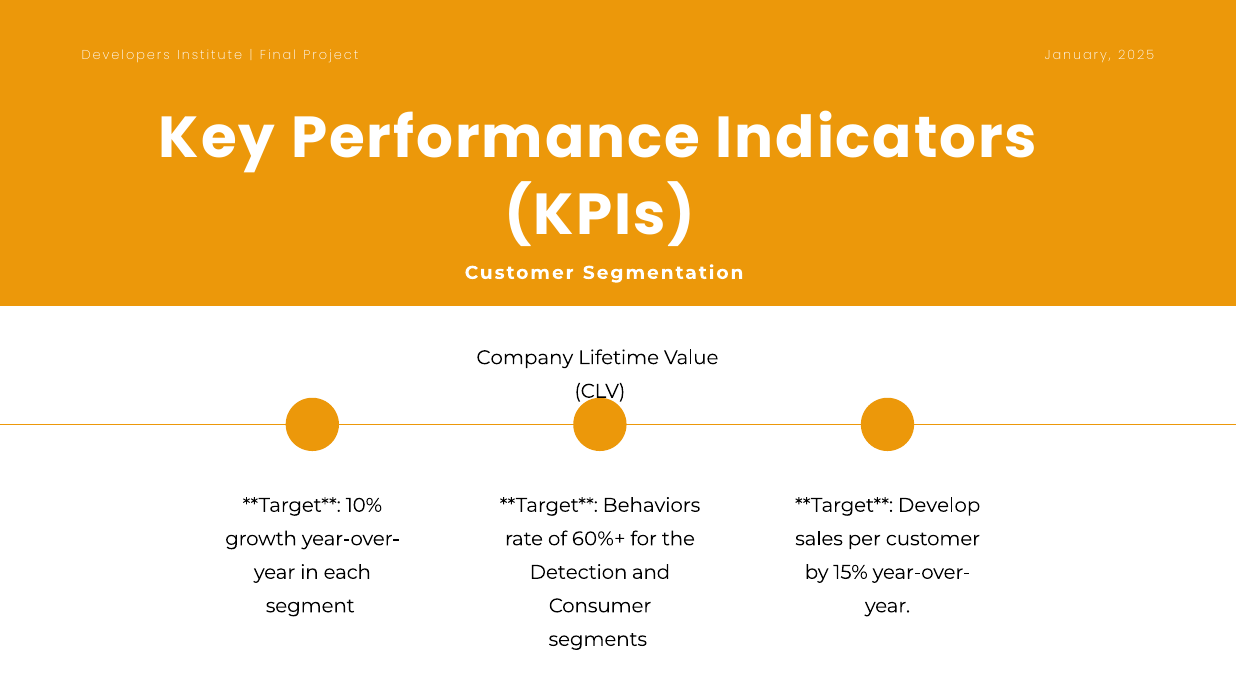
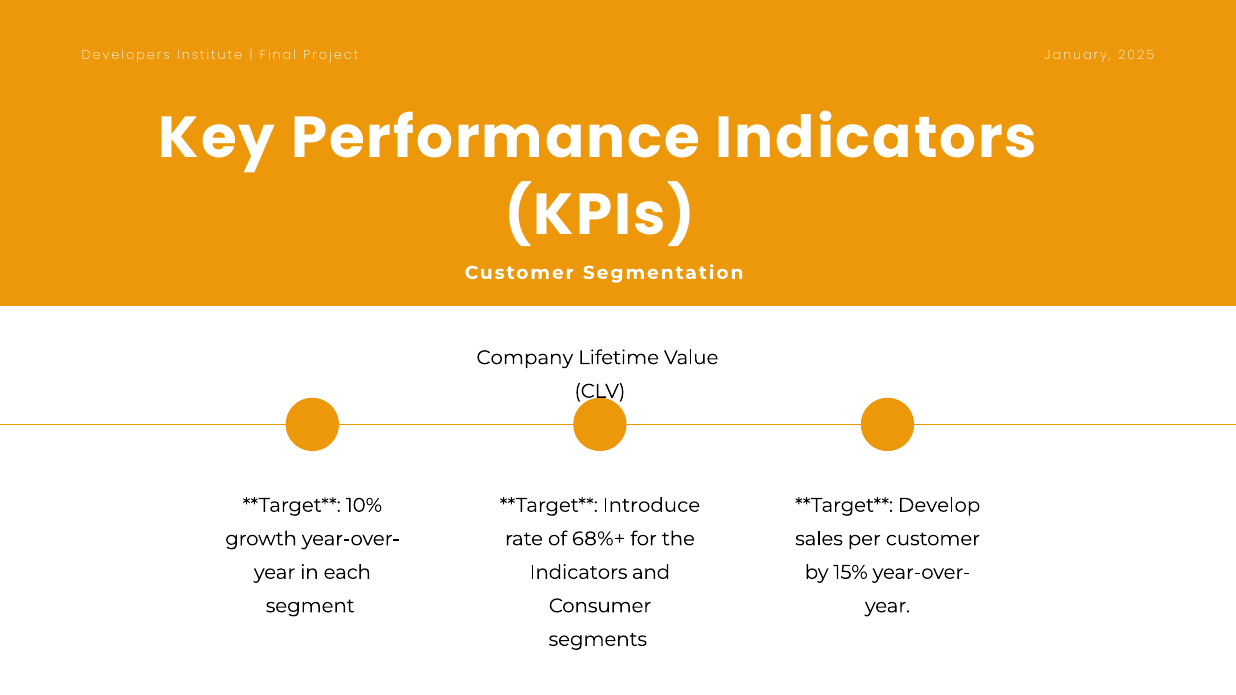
Behaviors: Behaviors -> Introduce (651, 506)
60%+: 60%+ -> 68%+ (599, 539)
Detection: Detection -> Indicators (579, 573)
